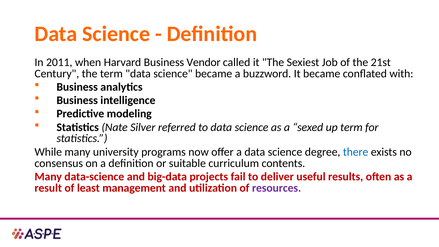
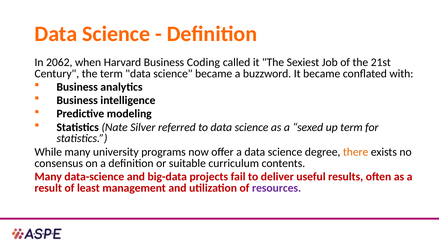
2011: 2011 -> 2062 (59, 62)
Vendor: Vendor -> Coding (203, 62)
there colour: blue -> orange (356, 152)
